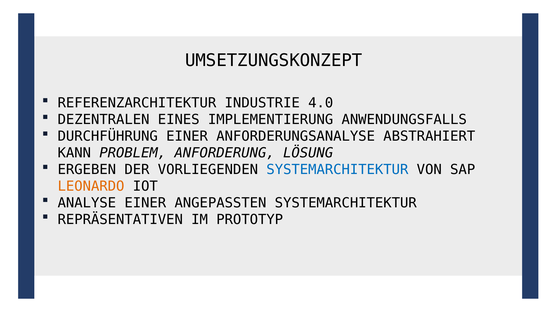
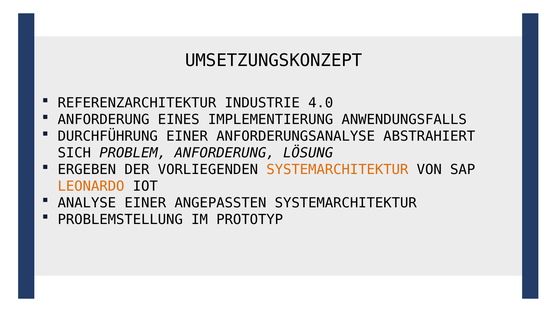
DEZENTRALEN: DEZENTRALEN -> ANFORDERUNG (104, 120)
KANN: KANN -> SICH (74, 153)
SYSTEMARCHITEKTUR colour: blue -> orange (337, 170)
REPRÄSENTATIVEN: REPRÄSENTATIVEN -> PROBLEMSTELLUNG (120, 220)
